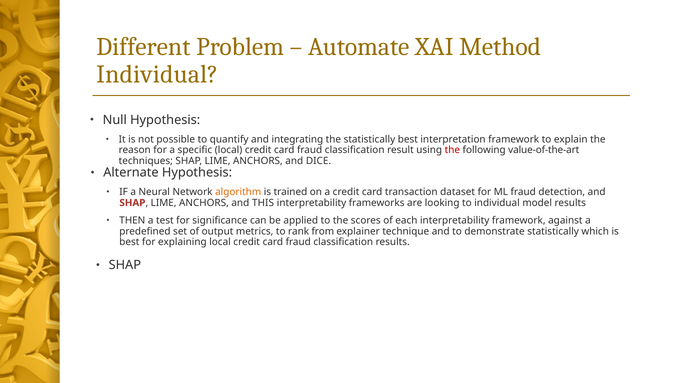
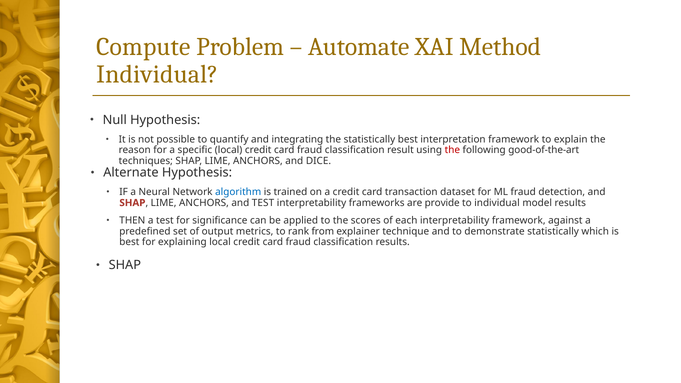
Different: Different -> Compute (143, 47)
value-of-the-art: value-of-the-art -> good-of-the-art (544, 150)
algorithm colour: orange -> blue (238, 192)
and THIS: THIS -> TEST (263, 203)
looking: looking -> provide (442, 203)
